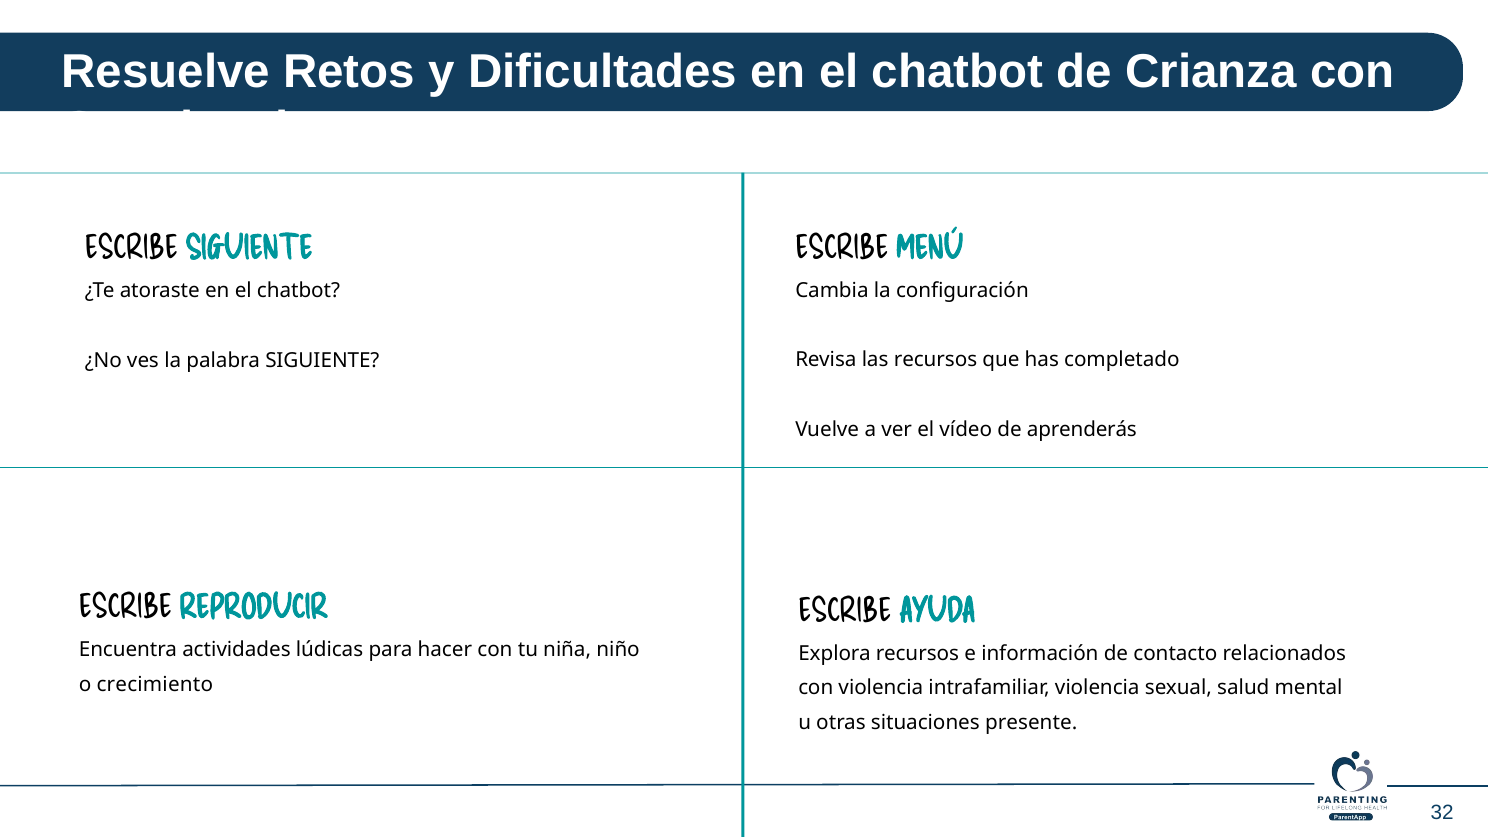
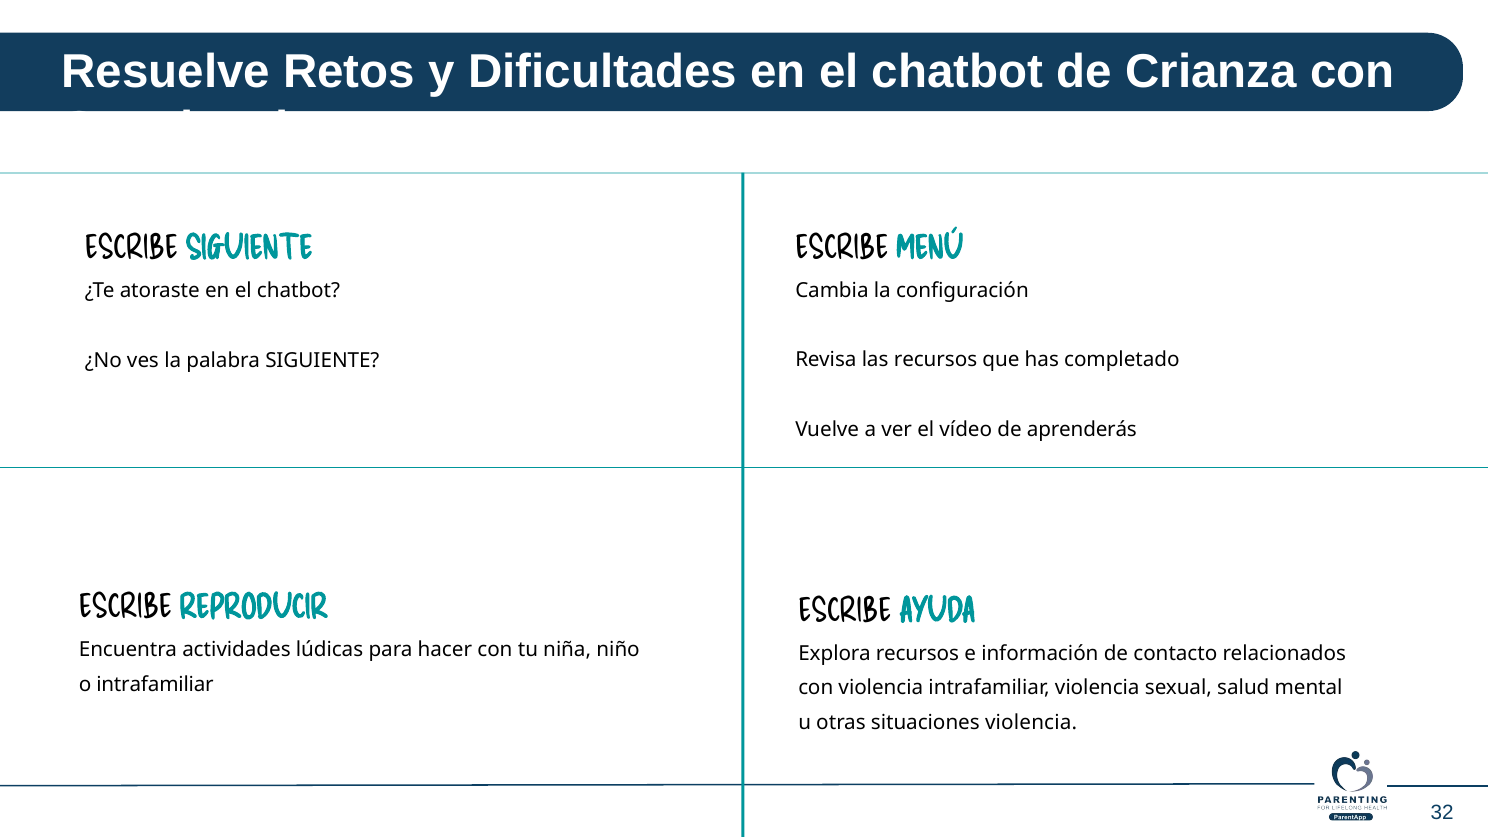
o crecimiento: crecimiento -> intrafamiliar (155, 685)
situaciones presente: presente -> violencia (1031, 723)
